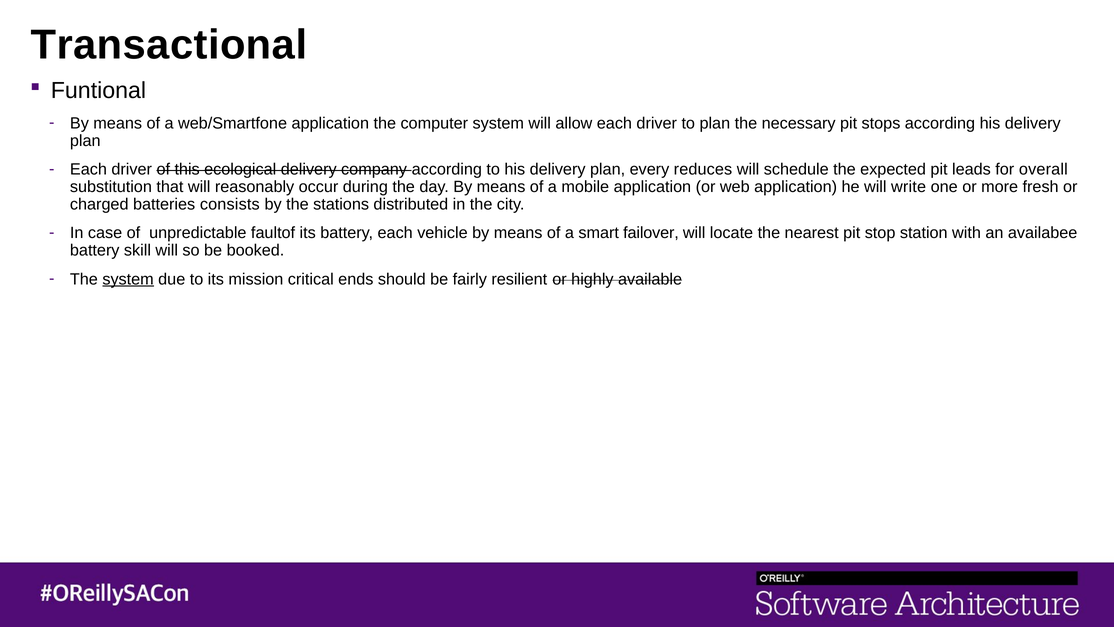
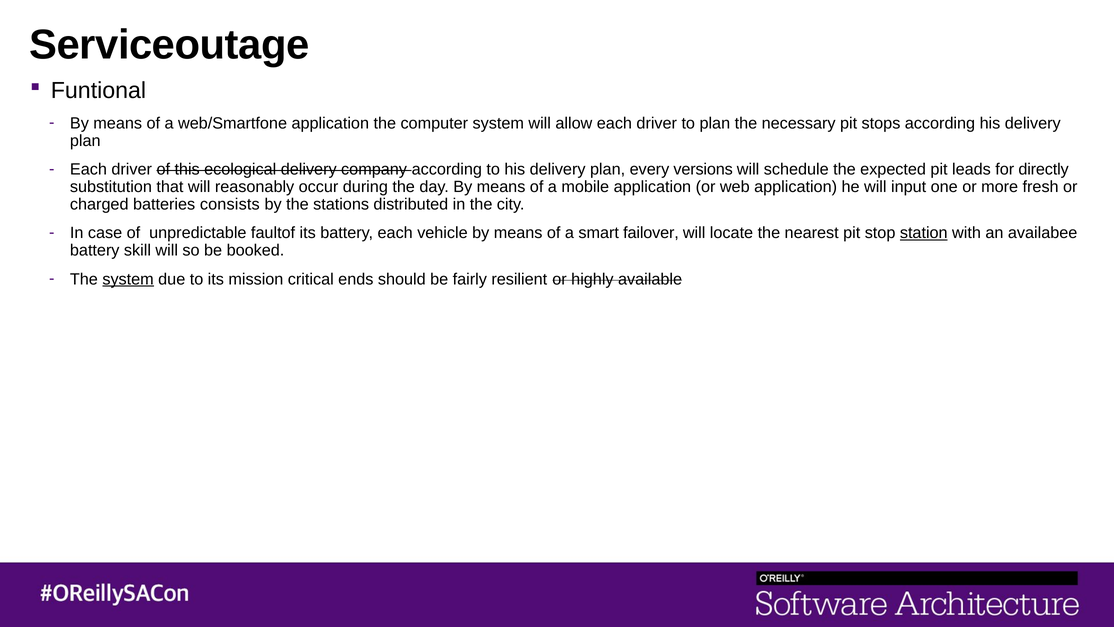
Transactional: Transactional -> Serviceoutage (169, 45)
reduces: reduces -> versions (703, 169)
overall: overall -> directly (1044, 169)
write: write -> input (909, 187)
station underline: none -> present (924, 233)
